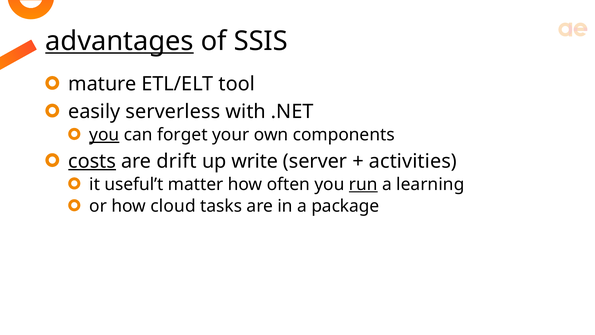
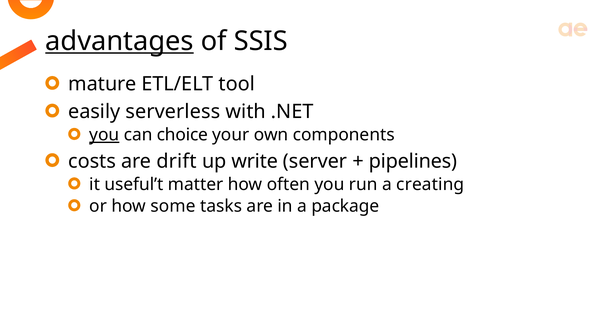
forget: forget -> choice (182, 135)
costs underline: present -> none (92, 161)
activities: activities -> pipelines (413, 161)
run underline: present -> none (363, 184)
learning: learning -> creating (430, 184)
cloud: cloud -> some (173, 206)
